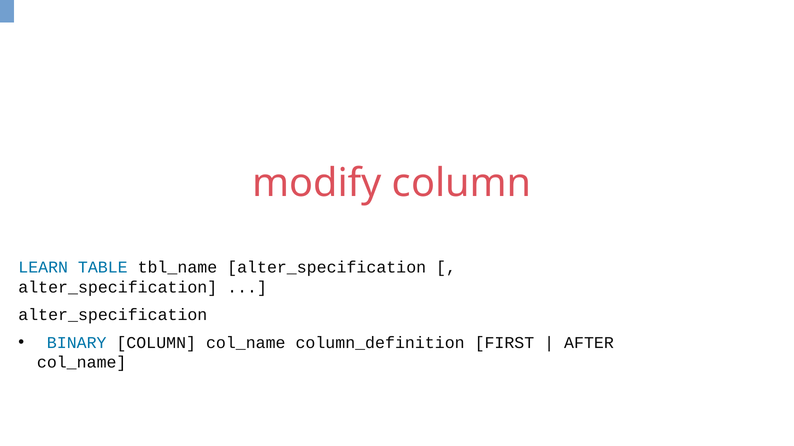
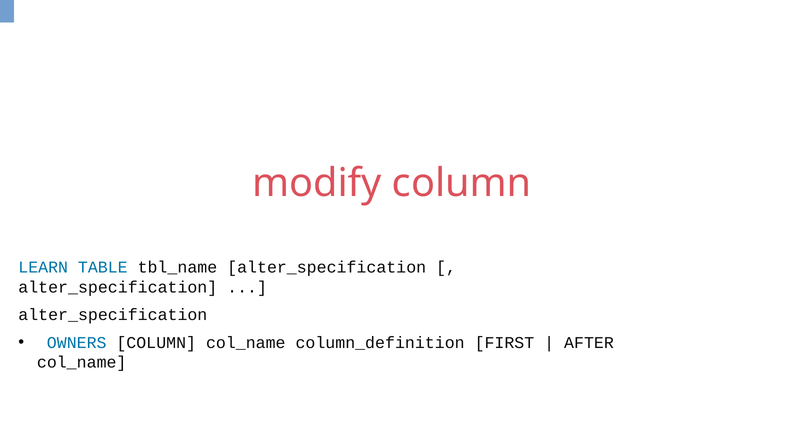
BINARY: BINARY -> OWNERS (77, 343)
